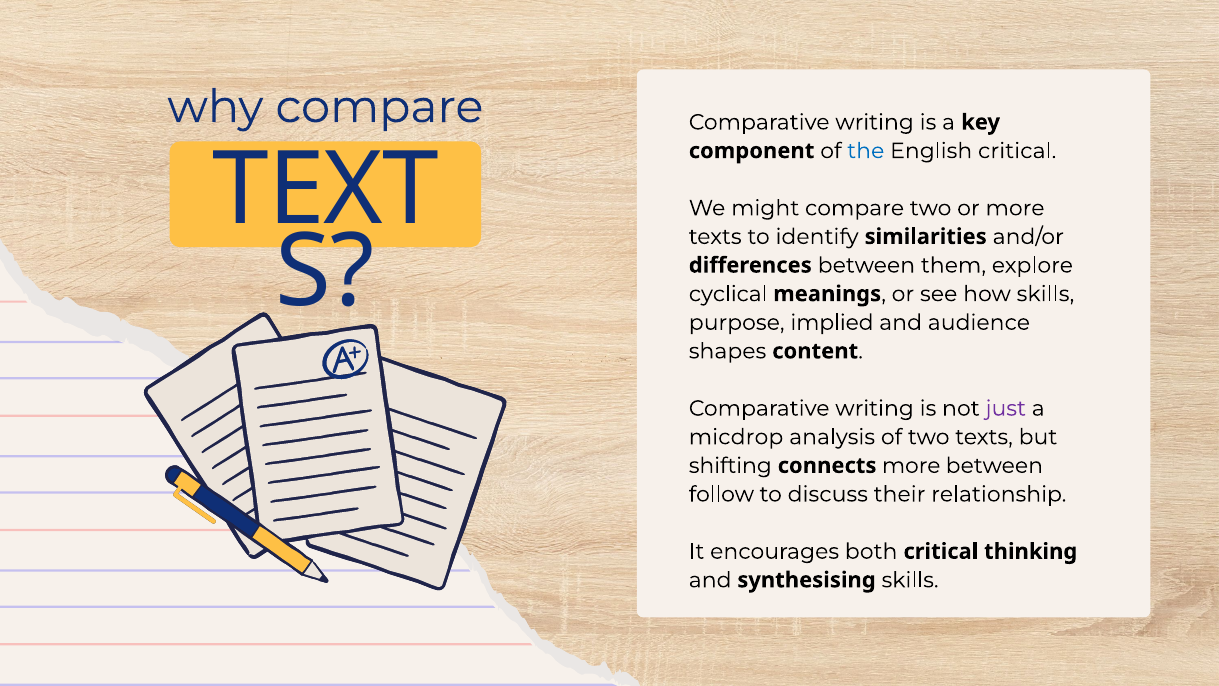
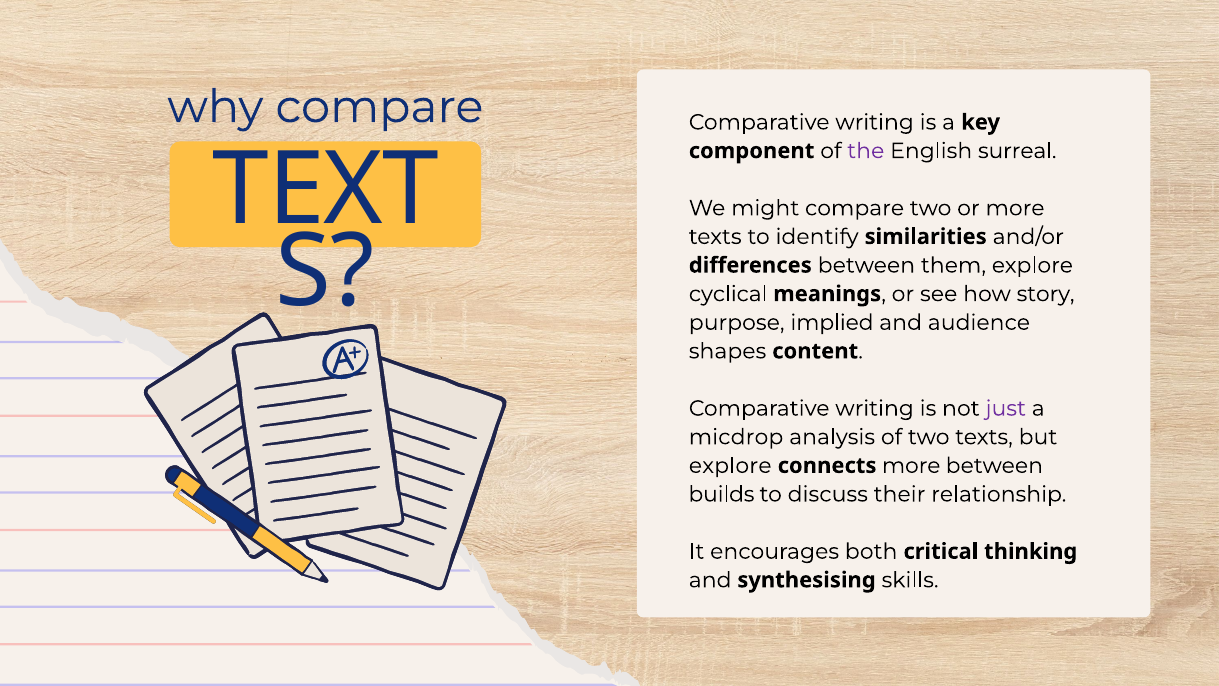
the colour: blue -> purple (866, 151)
English critical: critical -> surreal (1017, 151)
how skills: skills -> story (1046, 294)
shifting: shifting -> explore (730, 465)
follow: follow -> builds (721, 494)
